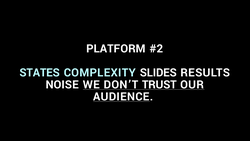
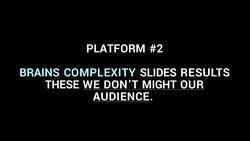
STATES: STATES -> BRAINS (40, 72)
NOISE: NOISE -> THESE (62, 84)
TRUST: TRUST -> MIGHT (159, 84)
